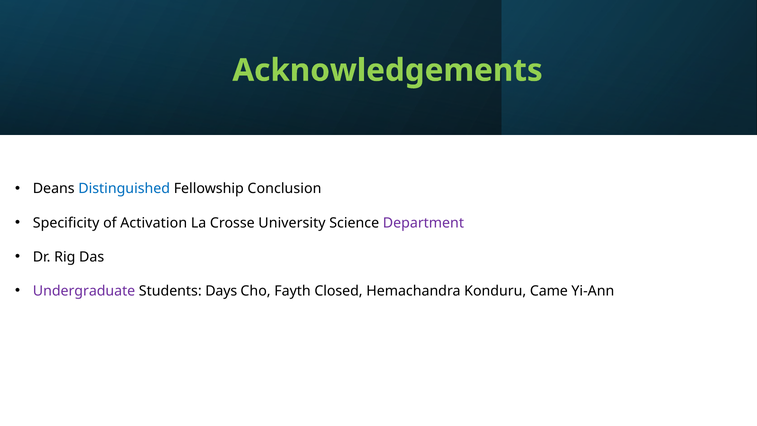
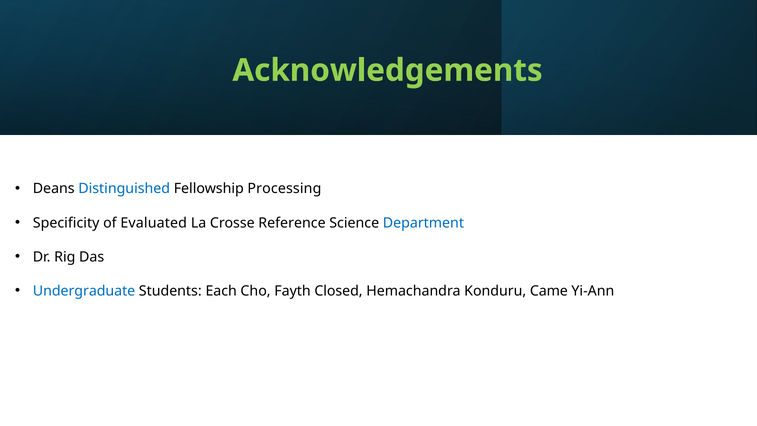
Conclusion: Conclusion -> Processing (284, 189)
Activation: Activation -> Evaluated (154, 223)
University: University -> Reference (292, 223)
Department colour: purple -> blue (423, 223)
Undergraduate colour: purple -> blue (84, 291)
Days: Days -> Each (221, 291)
